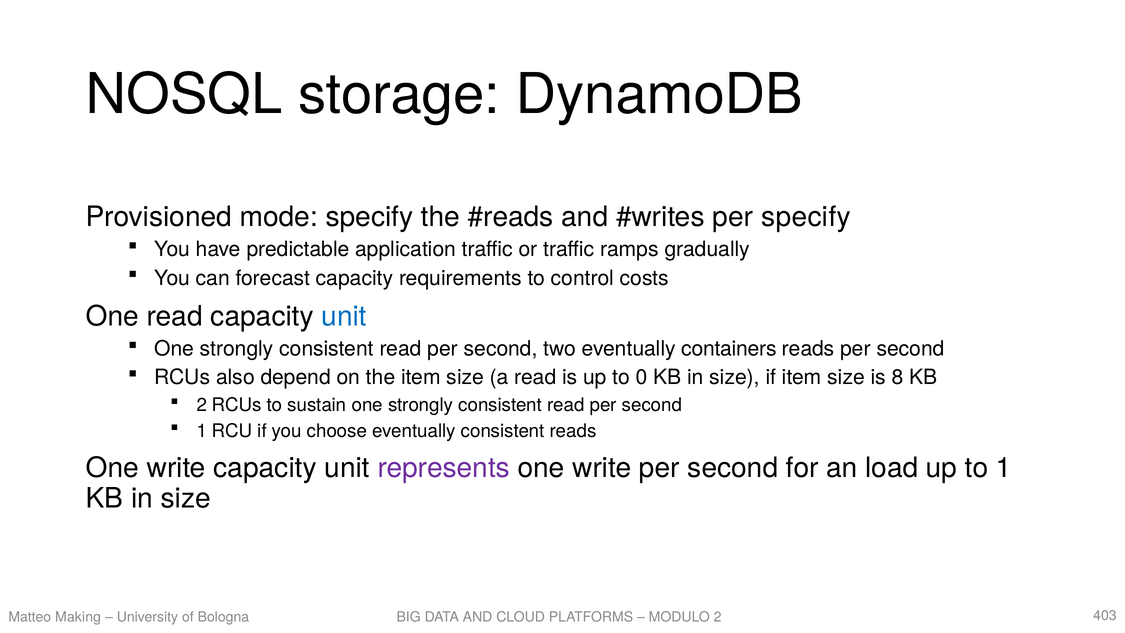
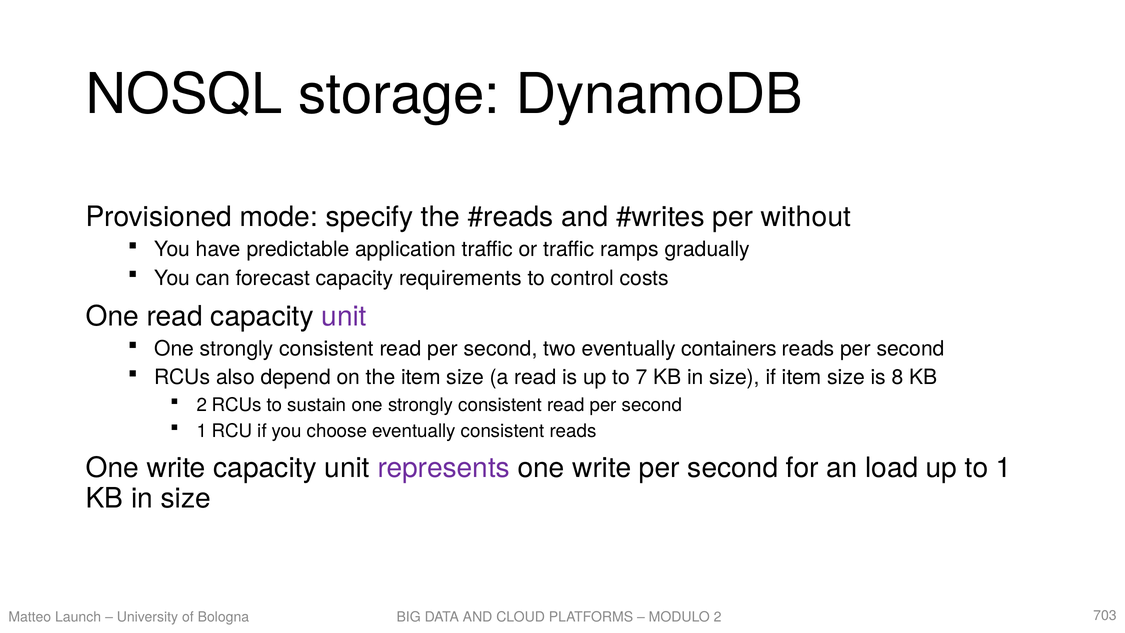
per specify: specify -> without (806, 217)
unit colour: blue -> purple (344, 316)
0: 0 -> 7 (642, 377)
Making: Making -> Launch (78, 617)
403: 403 -> 703 (1105, 615)
